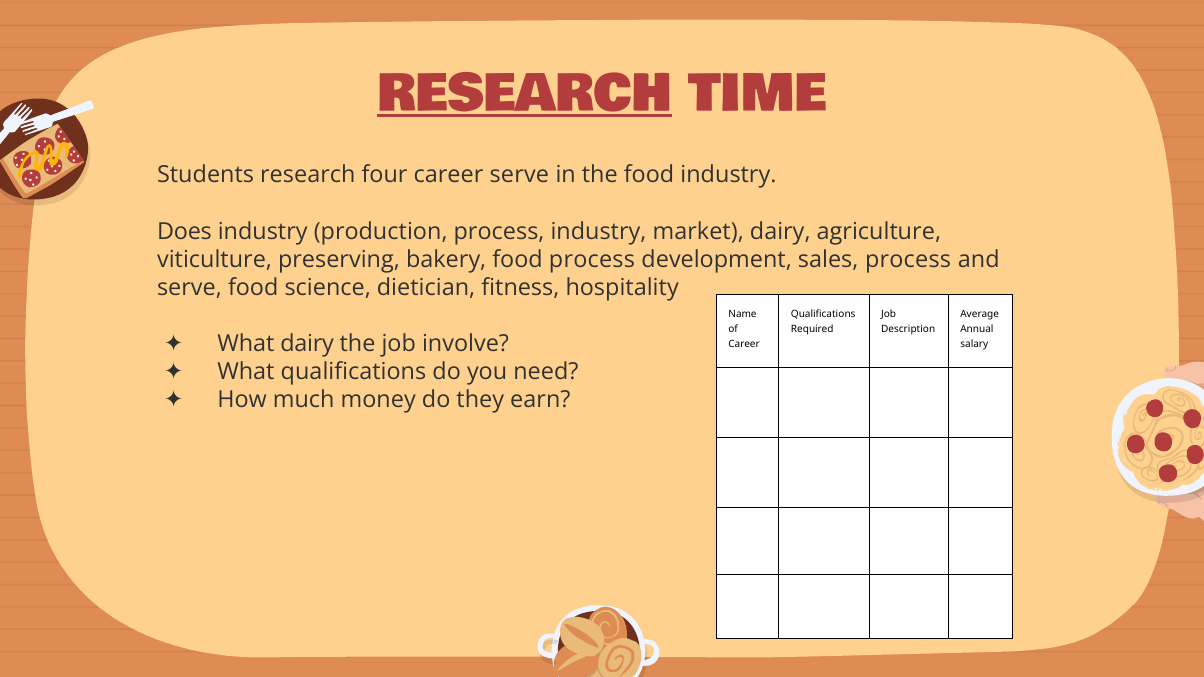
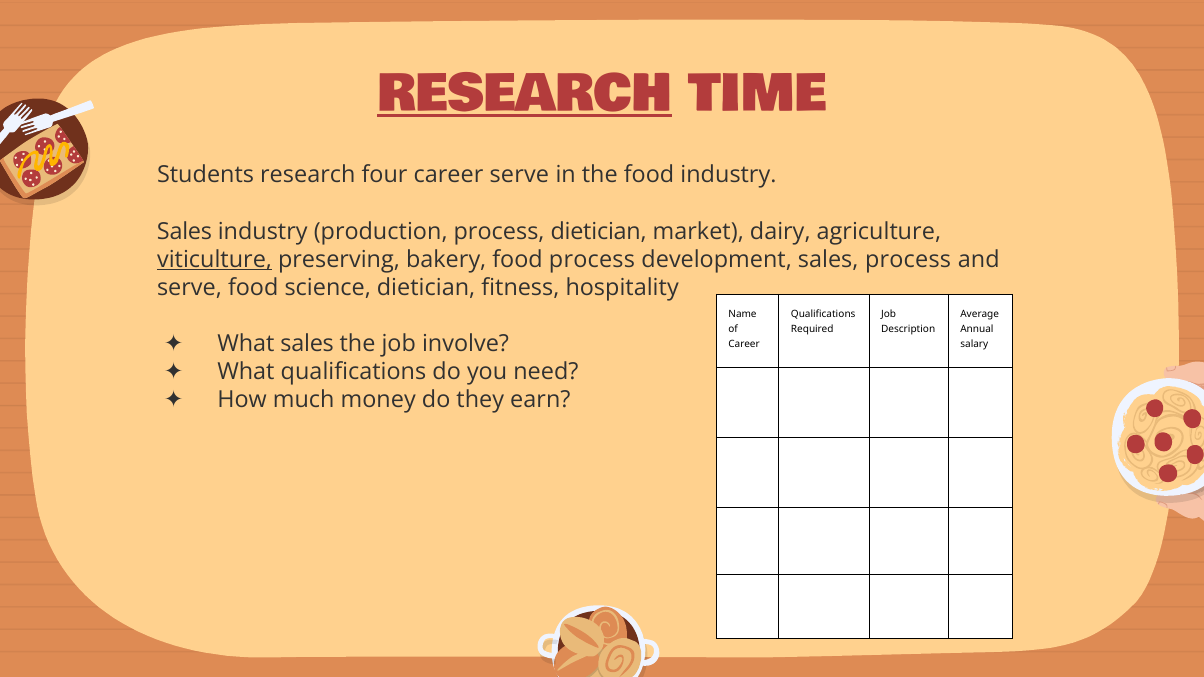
Does: Does -> Sales (185, 231)
process industry: industry -> dietician (599, 231)
viticulture underline: none -> present (215, 260)
What dairy: dairy -> sales (307, 344)
